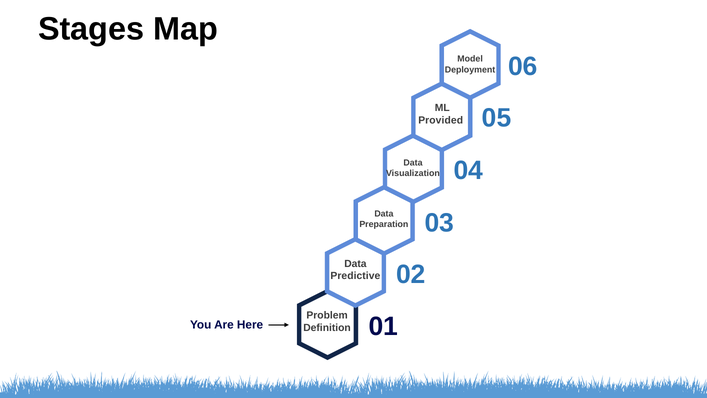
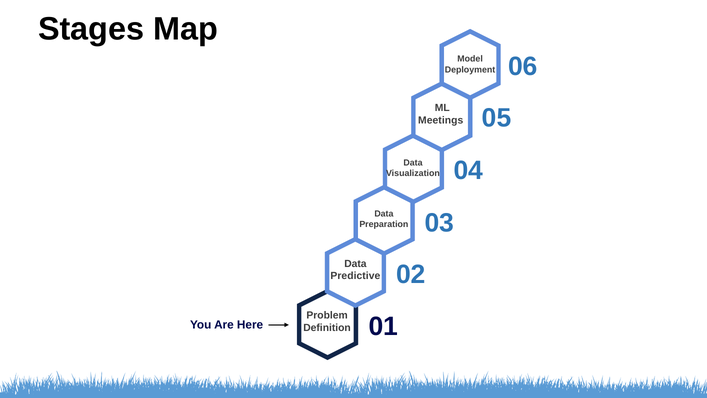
Provided: Provided -> Meetings (441, 120)
